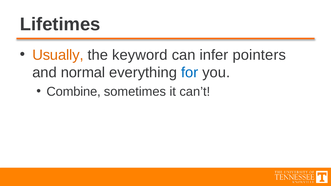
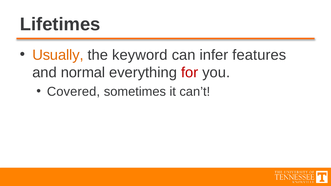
pointers: pointers -> features (259, 55)
for colour: blue -> red (190, 73)
Combine: Combine -> Covered (73, 92)
